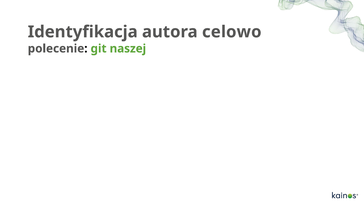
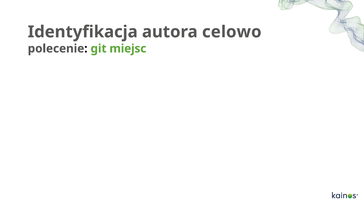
naszej: naszej -> miejsc (128, 49)
